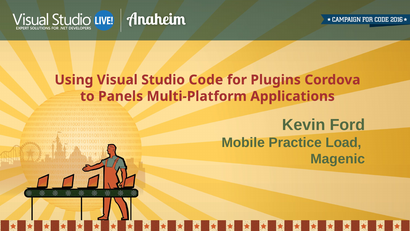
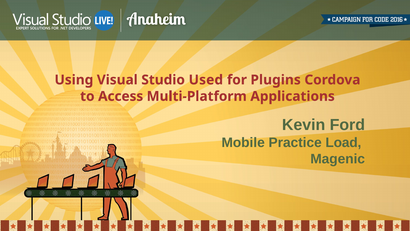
Code: Code -> Used (206, 80)
Panels: Panels -> Access (121, 96)
